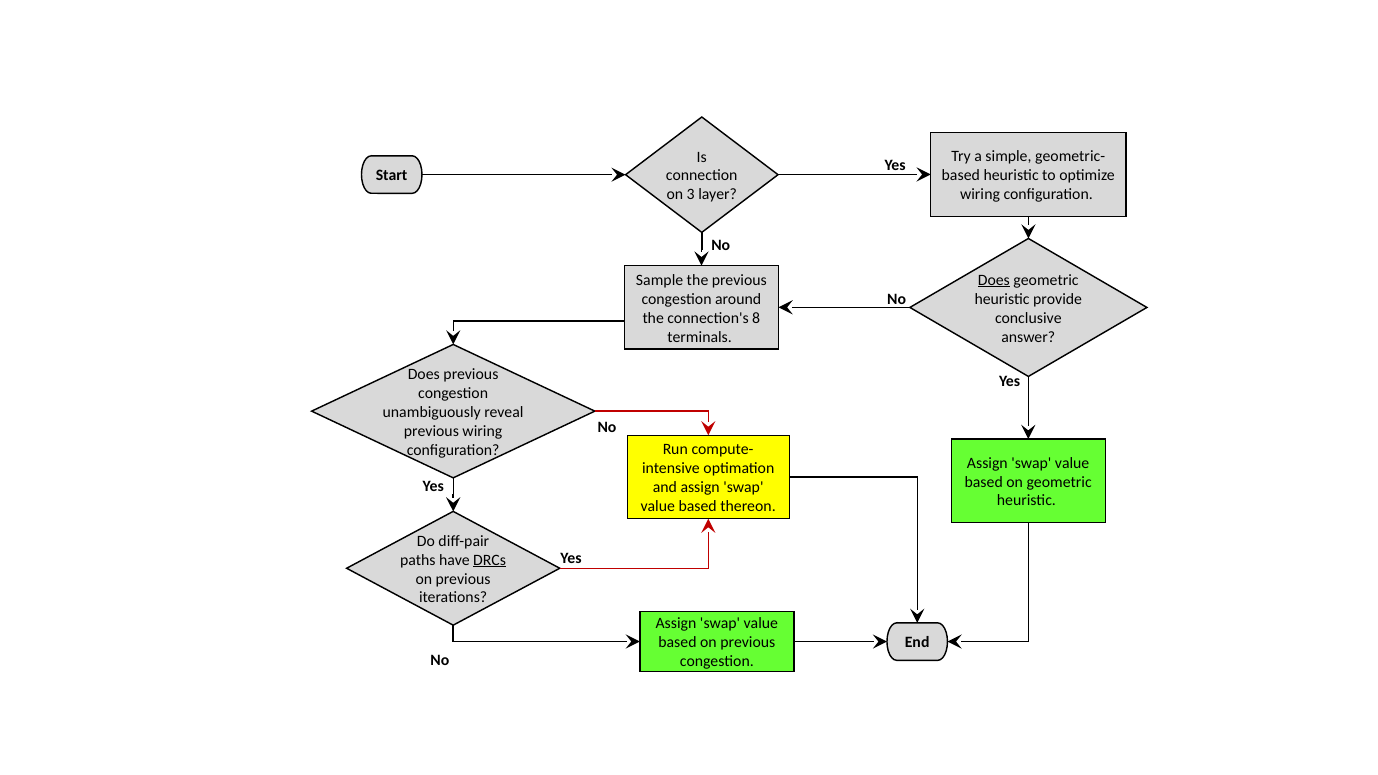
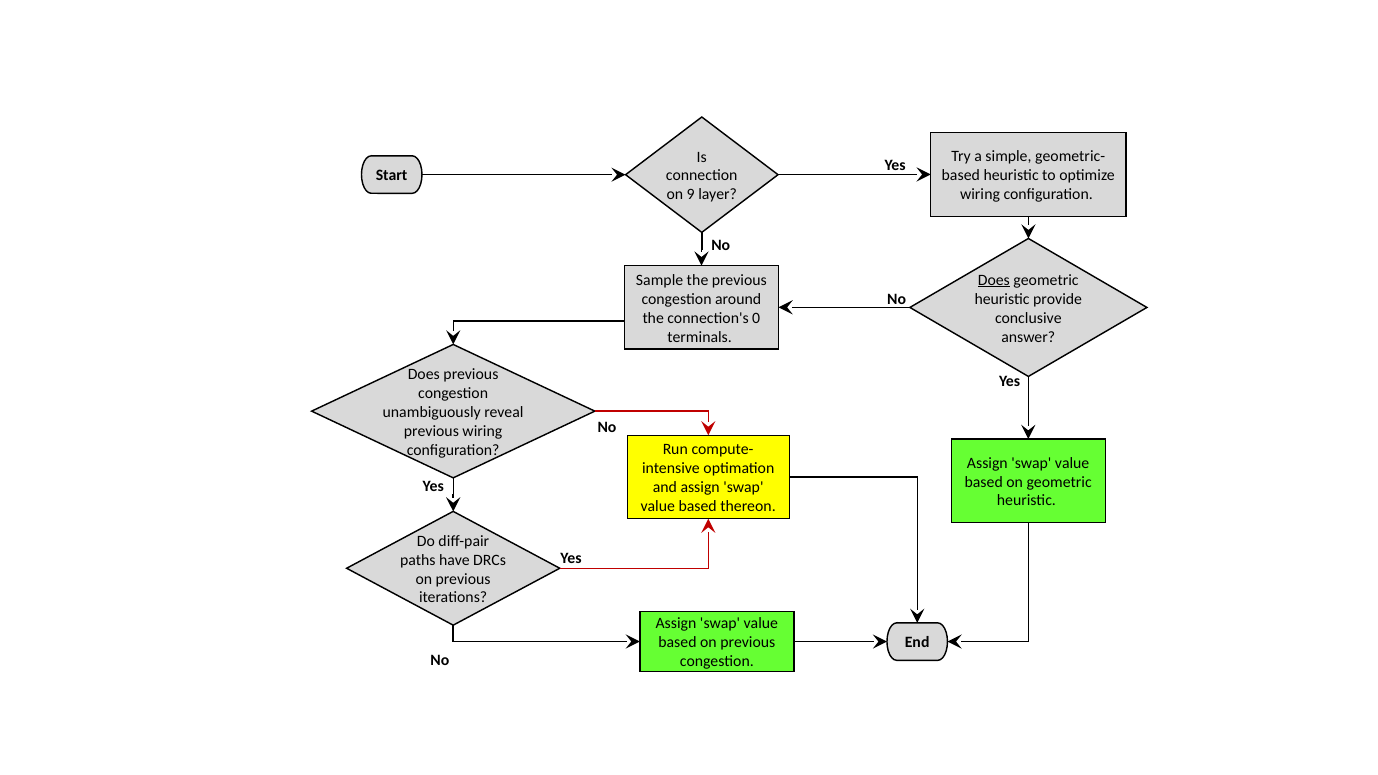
3: 3 -> 9 (691, 195)
8: 8 -> 0 (756, 318)
DRCs underline: present -> none (490, 560)
